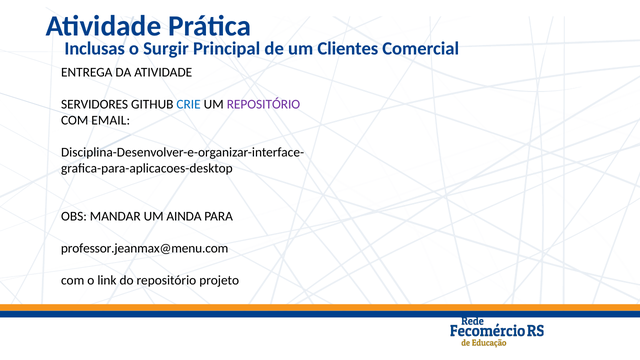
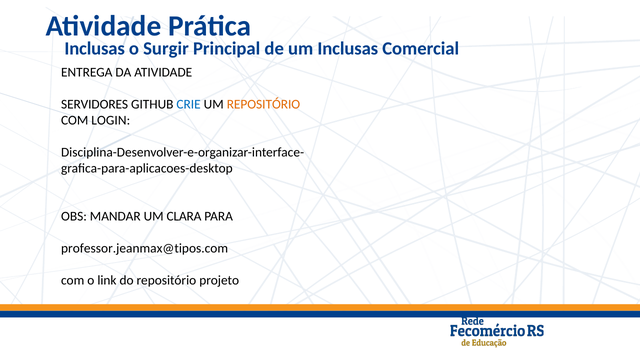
um Clientes: Clientes -> Inclusas (348, 48)
REPOSITÓRIO colour: purple -> orange (263, 104)
EMAIL: EMAIL -> LOGIN (111, 120)
AINDA: AINDA -> CLARA (184, 216)
professor.jeanmax@menu.com: professor.jeanmax@menu.com -> professor.jeanmax@tipos.com (145, 248)
